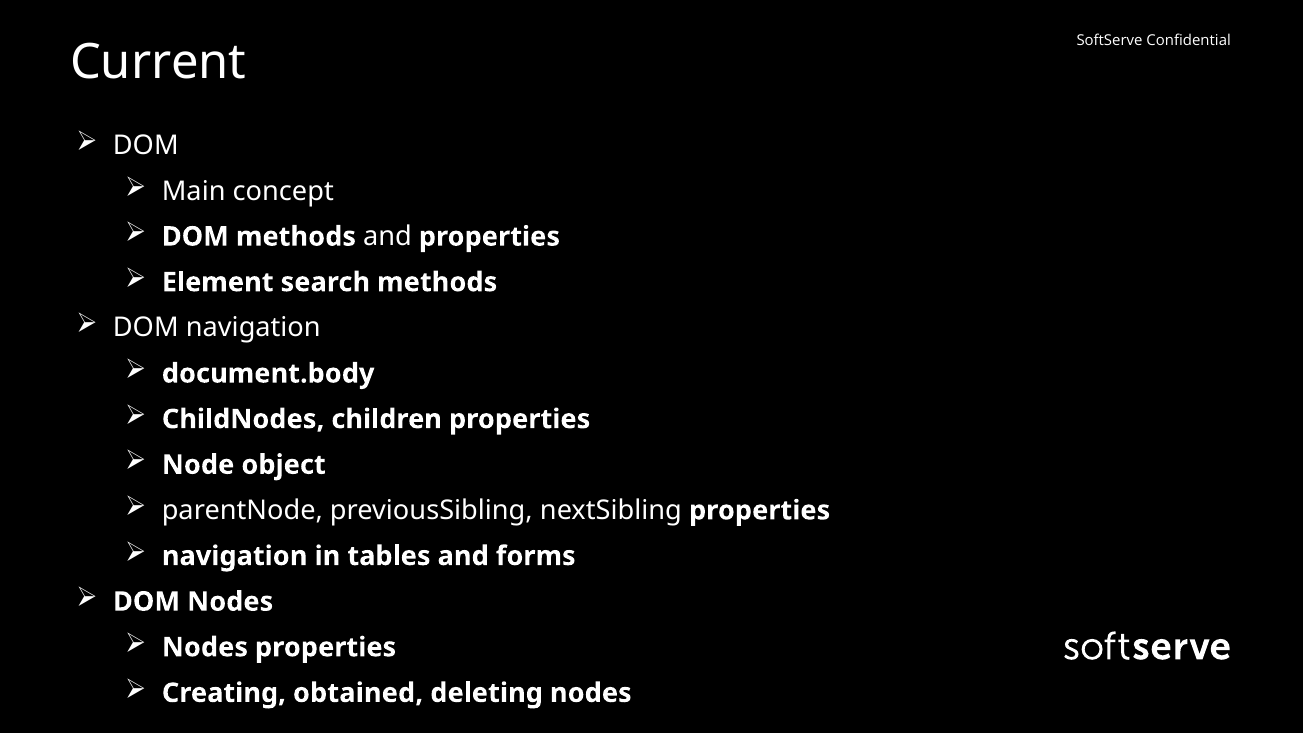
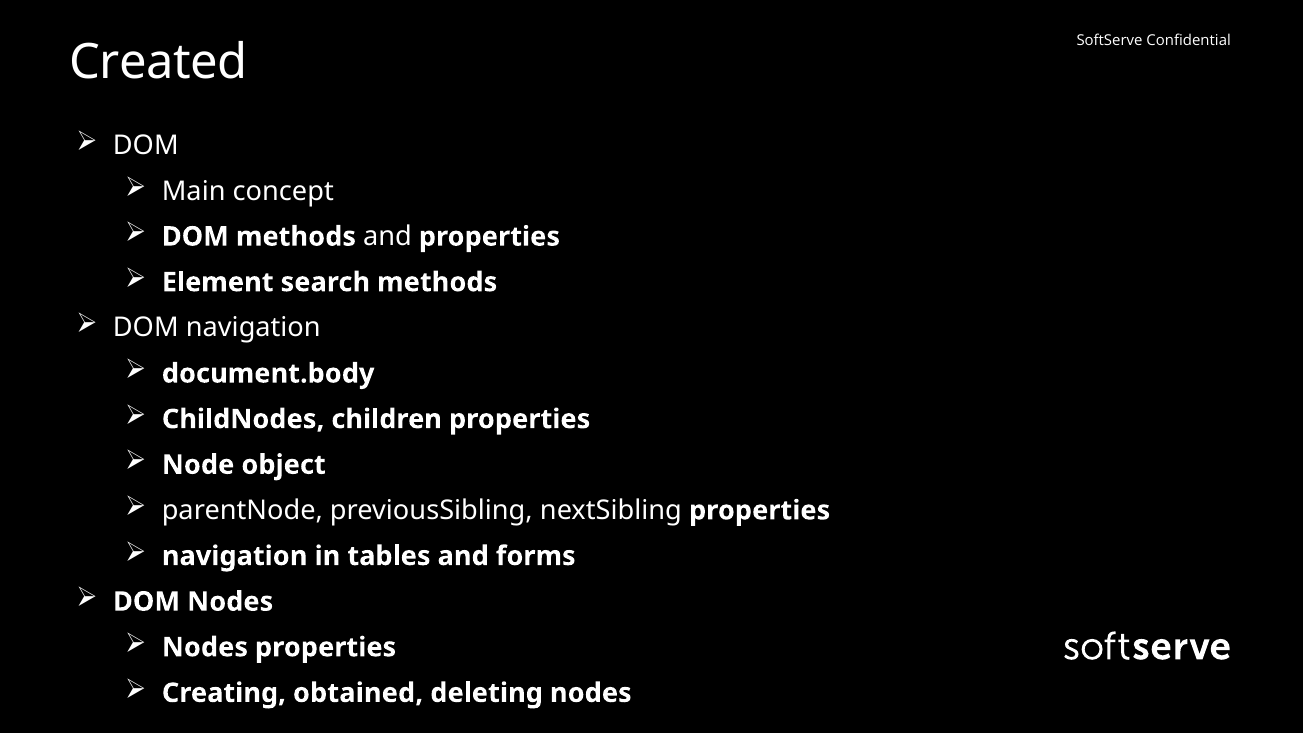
Current: Current -> Created (159, 62)
